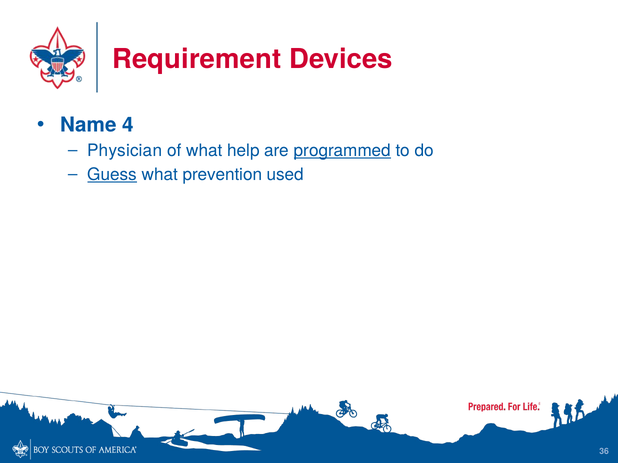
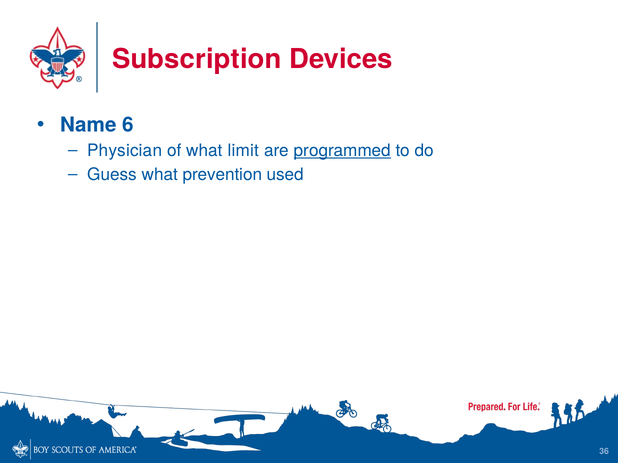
Requirement: Requirement -> Subscription (197, 59)
4: 4 -> 6 (128, 125)
help: help -> limit (243, 151)
Guess underline: present -> none (112, 175)
